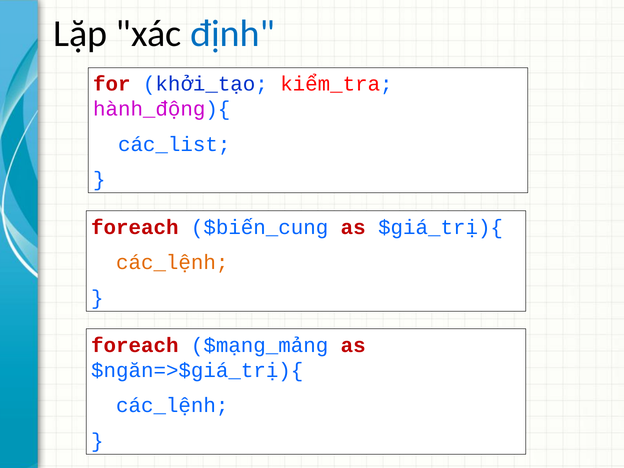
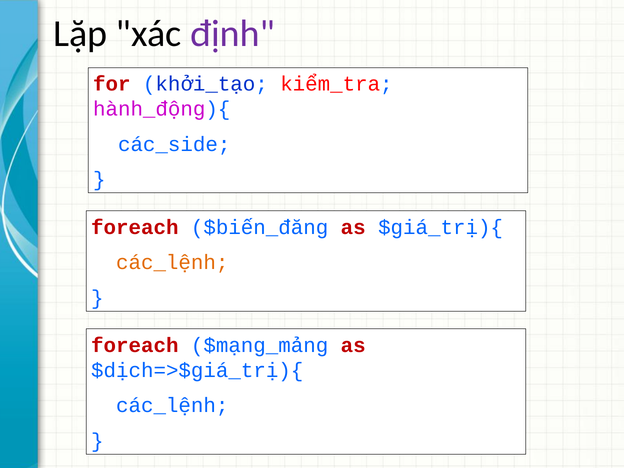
định colour: blue -> purple (233, 34)
các_list: các_list -> các_side (174, 144)
$biến_cung: $biến_cung -> $biến_đăng (260, 227)
$ngăn=>$giá_trị){: $ngăn=>$giá_trị){ -> $dịch=>$giá_trị){ (197, 370)
